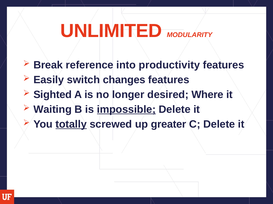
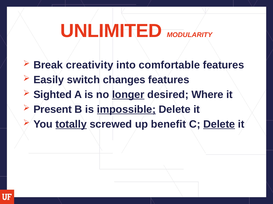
reference: reference -> creativity (90, 65)
productivity: productivity -> comfortable (169, 65)
longer underline: none -> present (128, 95)
Waiting: Waiting -> Present (53, 110)
greater: greater -> benefit (169, 125)
Delete underline: none -> present (219, 125)
